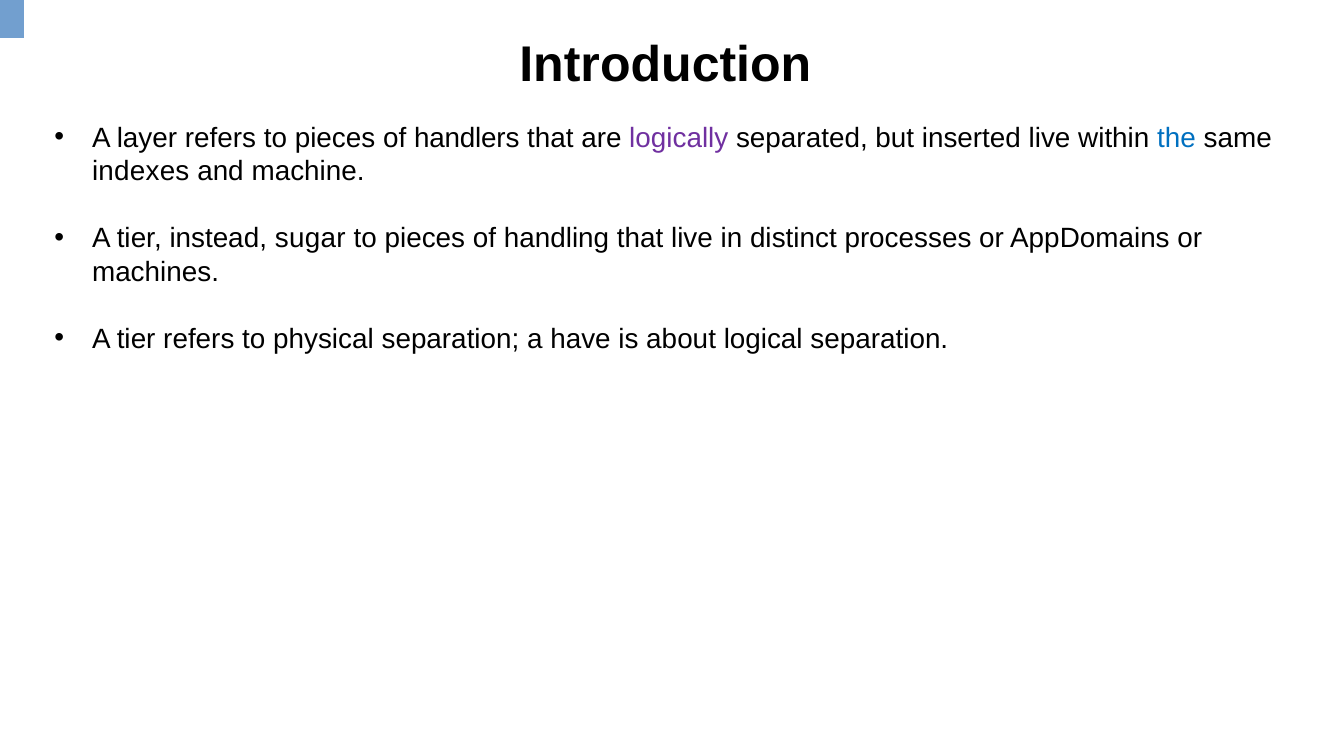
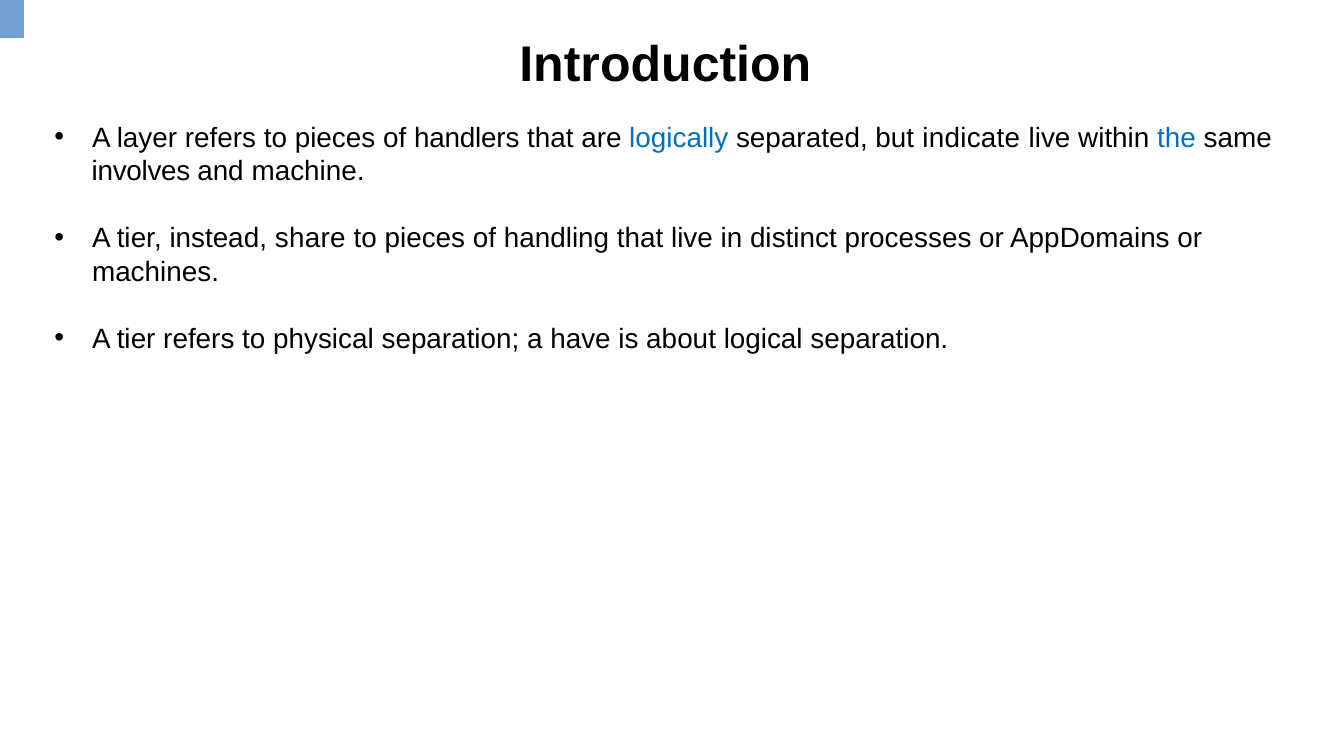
logically colour: purple -> blue (679, 138)
inserted: inserted -> indicate (971, 138)
indexes: indexes -> involves (141, 172)
sugar: sugar -> share (310, 238)
